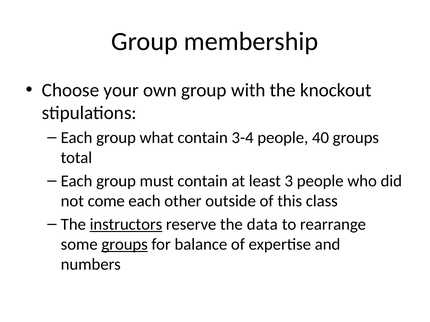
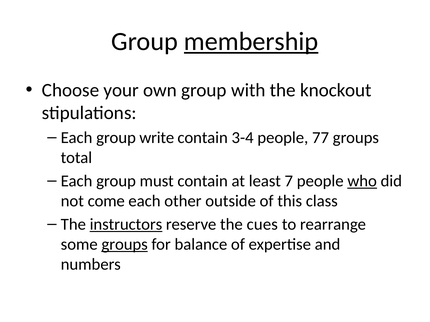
membership underline: none -> present (251, 42)
what: what -> write (157, 138)
40: 40 -> 77 (321, 138)
3: 3 -> 7 (289, 181)
who underline: none -> present (362, 181)
data: data -> cues (262, 225)
